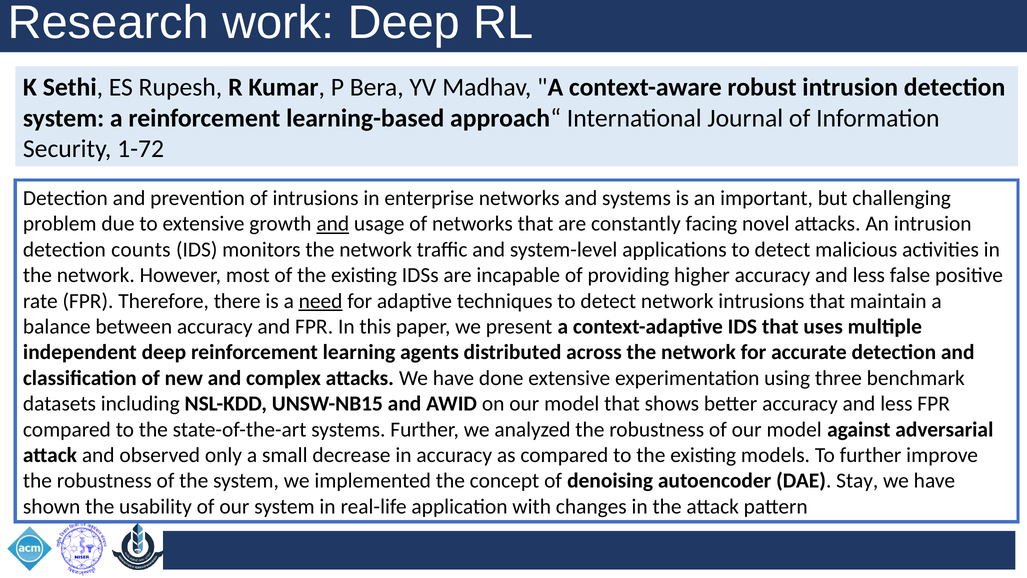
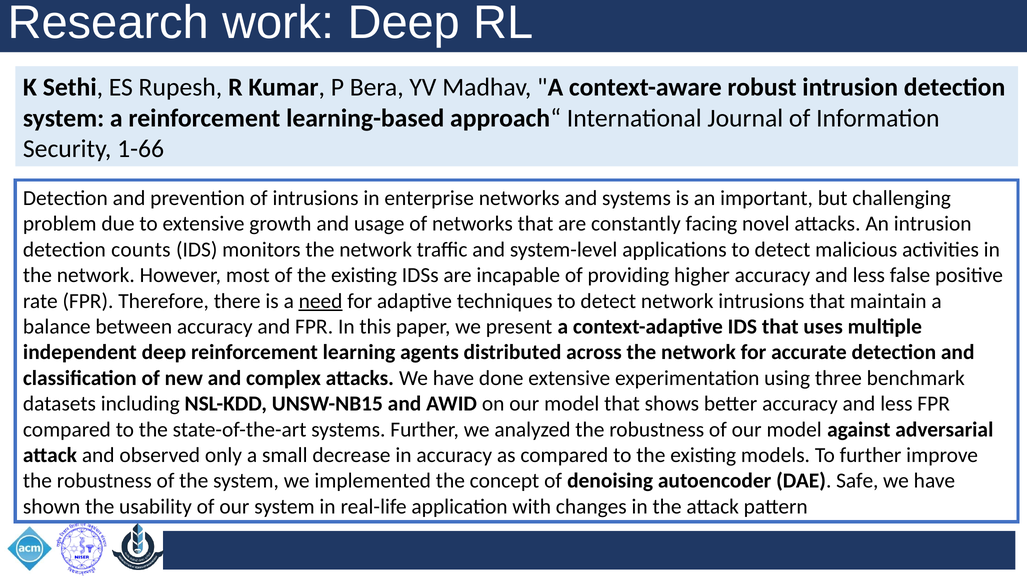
1-72: 1-72 -> 1-66 (141, 149)
and underline: present -> none (333, 224)
Stay: Stay -> Safe (857, 481)
